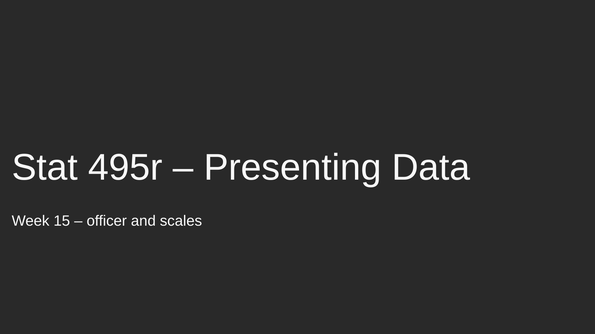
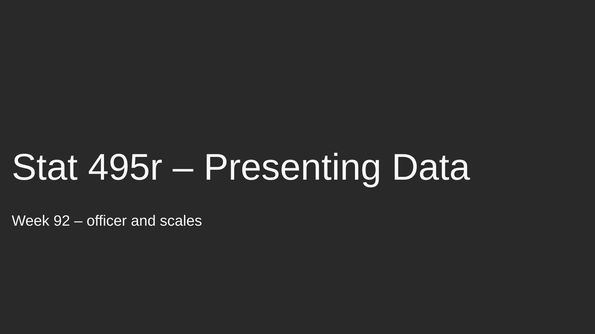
15: 15 -> 92 (62, 221)
